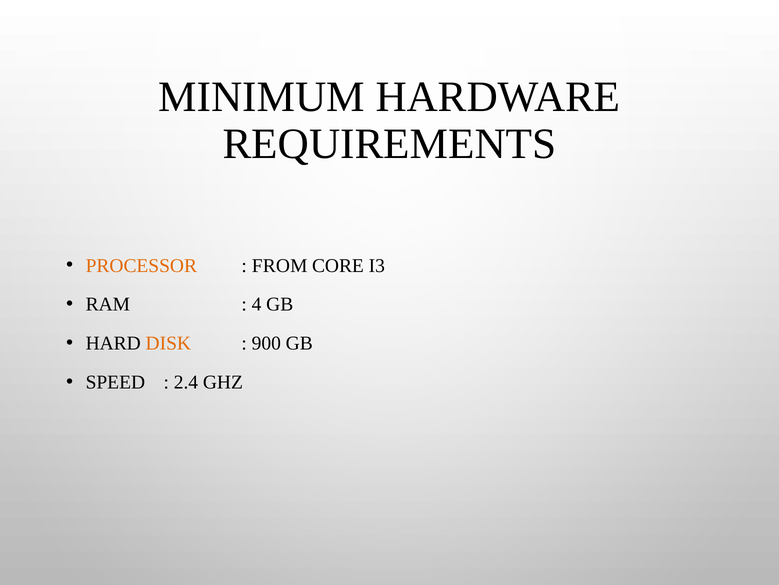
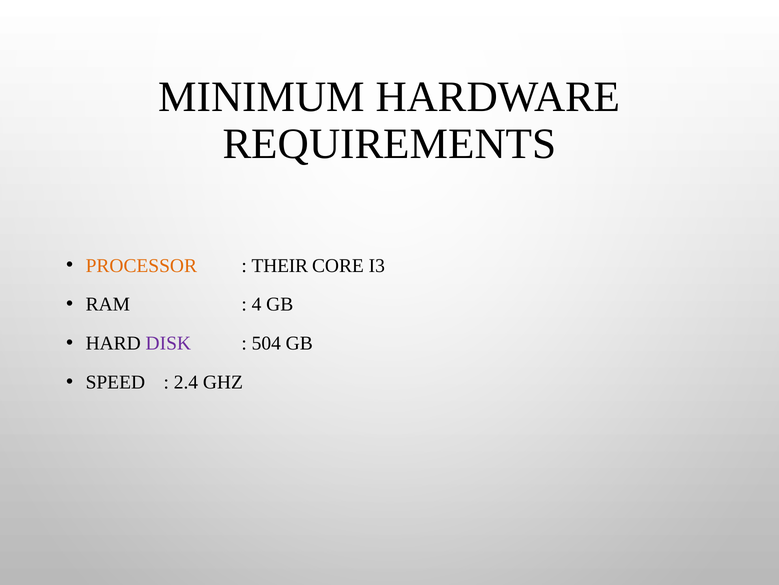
FROM: FROM -> THEIR (280, 265)
DISK colour: orange -> purple (168, 343)
900: 900 -> 504 (266, 343)
